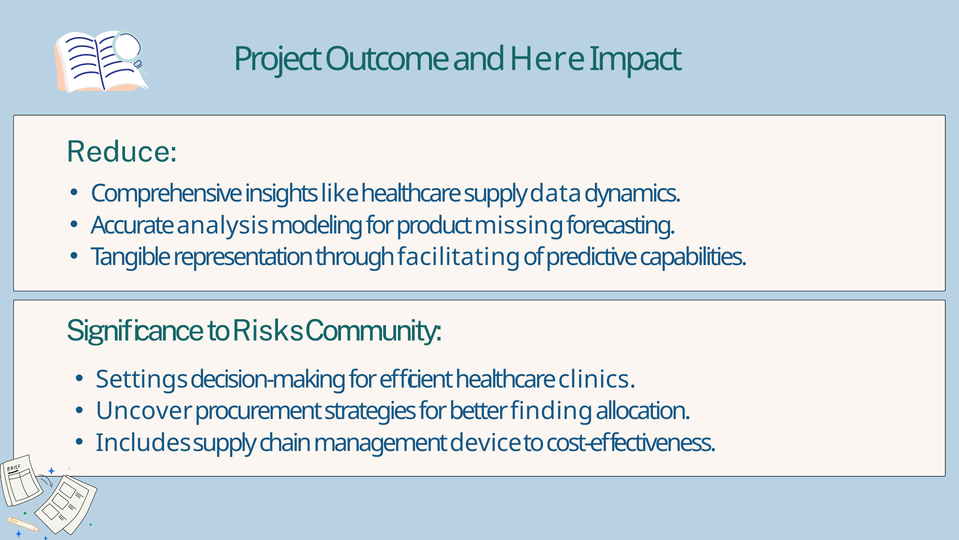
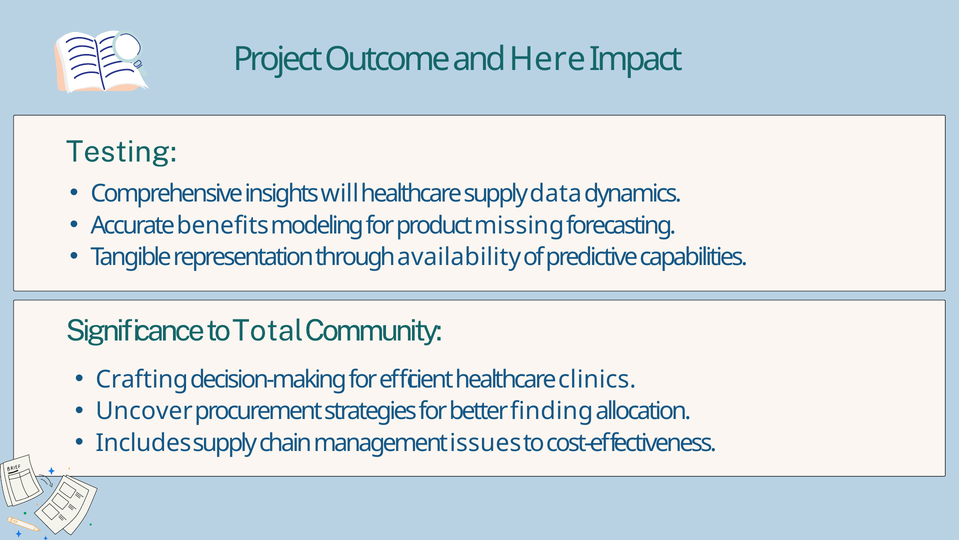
Reduce: Reduce -> Testing (121, 152)
like: like -> will (340, 193)
analysis: analysis -> benefits (223, 225)
facilitating: facilitating -> availability (459, 257)
Risks: Risks -> Total (268, 330)
Settings: Settings -> Crafting (142, 379)
device: device -> issues (486, 443)
